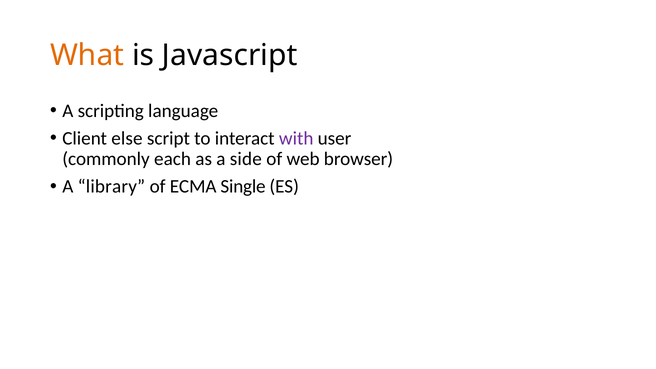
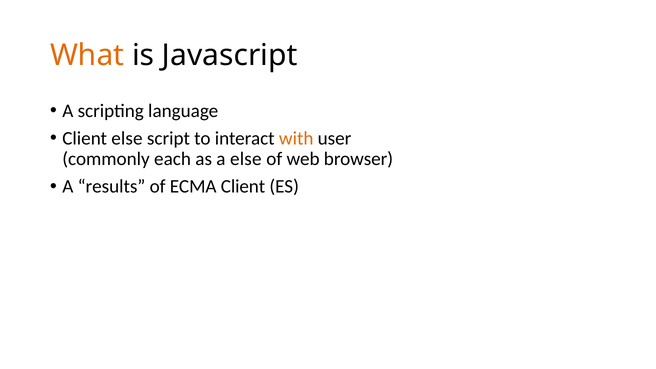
with colour: purple -> orange (296, 138)
a side: side -> else (246, 159)
library: library -> results (111, 187)
ECMA Single: Single -> Client (243, 187)
